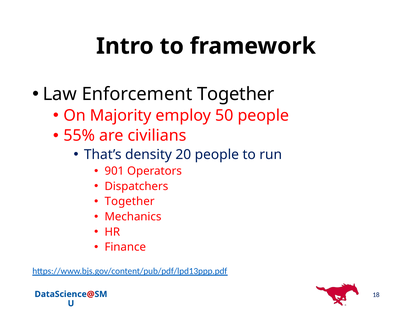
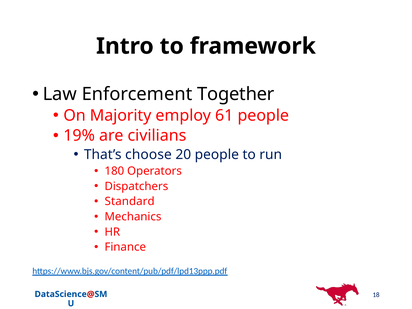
50: 50 -> 61 (224, 116)
55%: 55% -> 19% (79, 136)
density: density -> choose (148, 155)
901: 901 -> 180 (114, 171)
Together: Together -> Standard (130, 202)
